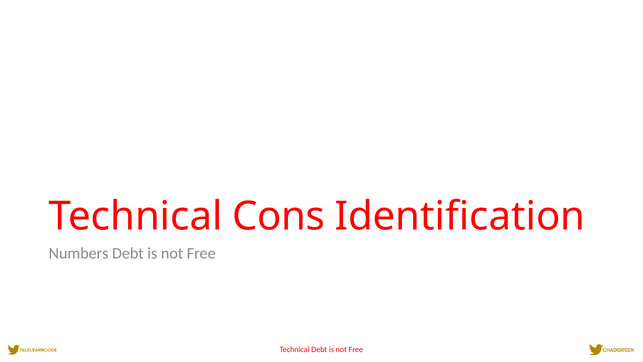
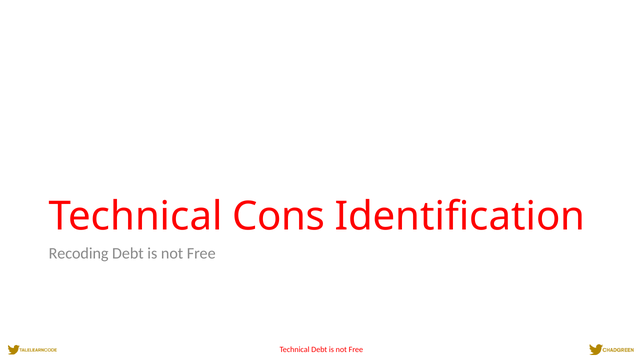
Numbers: Numbers -> Recoding (79, 253)
